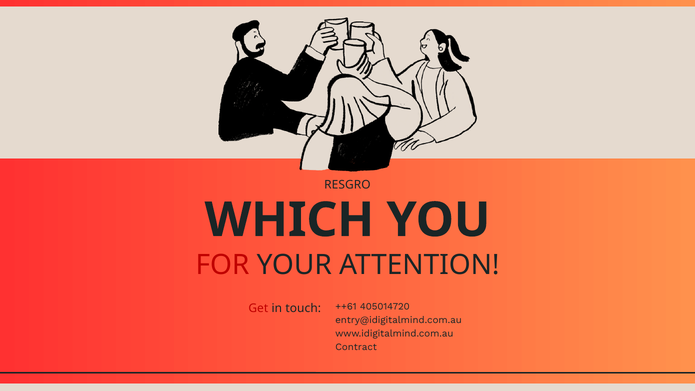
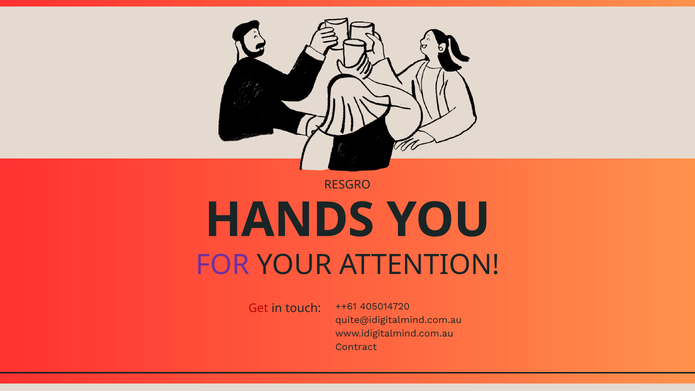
WHICH: WHICH -> HANDS (290, 220)
FOR colour: red -> purple (222, 265)
entry@idigitalmind.com.au: entry@idigitalmind.com.au -> quite@idigitalmind.com.au (399, 320)
